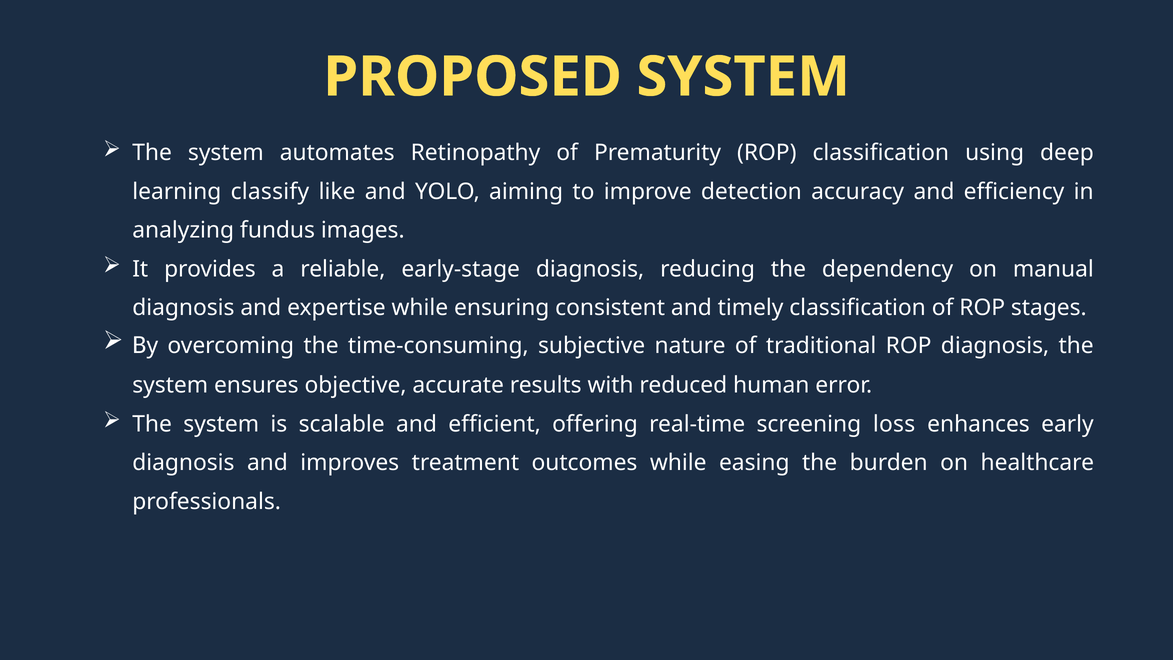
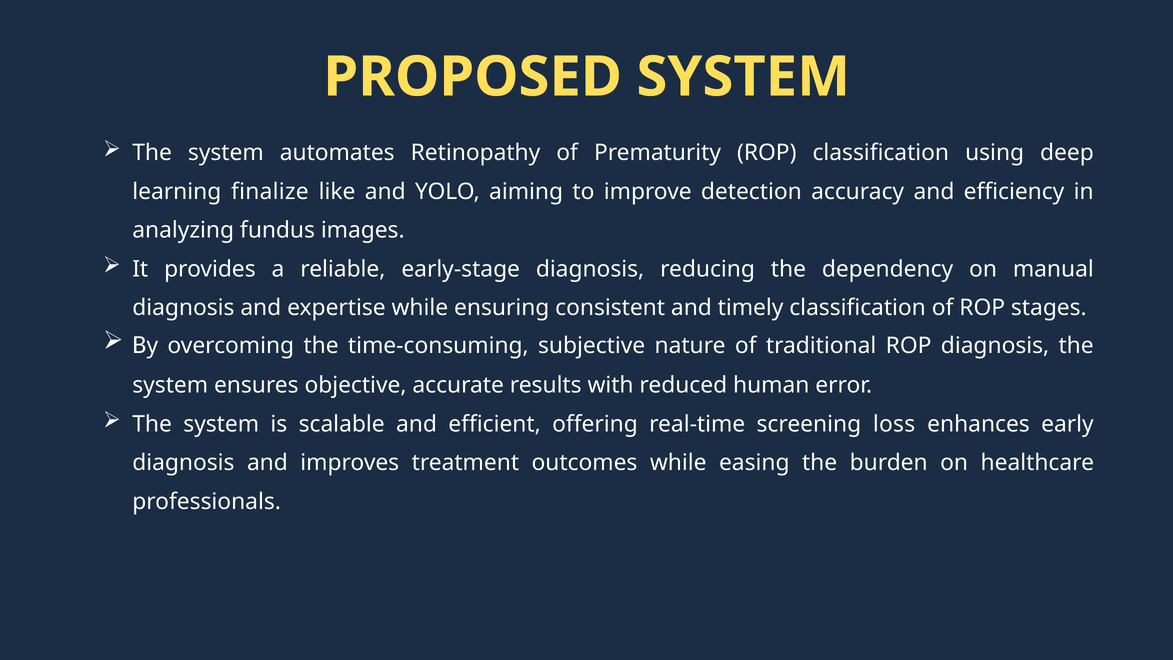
classify: classify -> finalize (270, 191)
